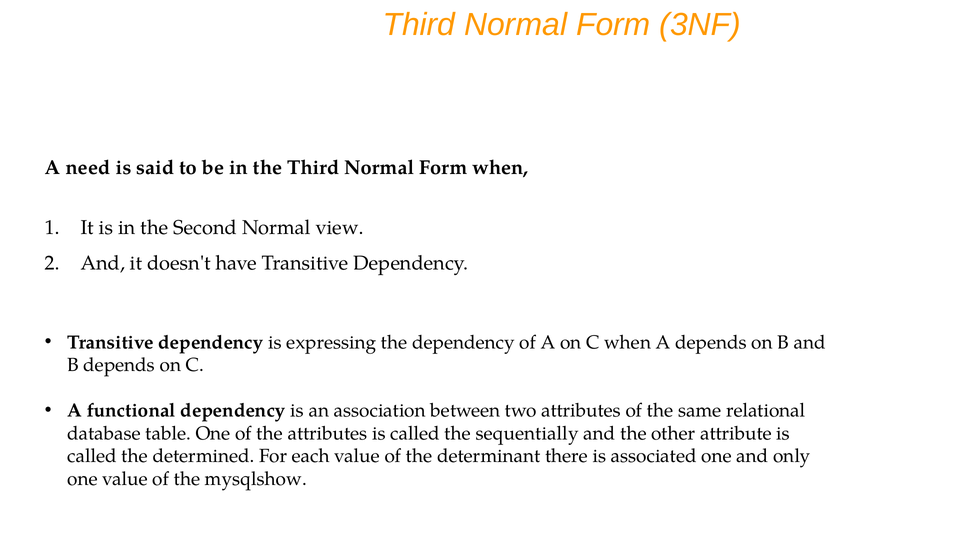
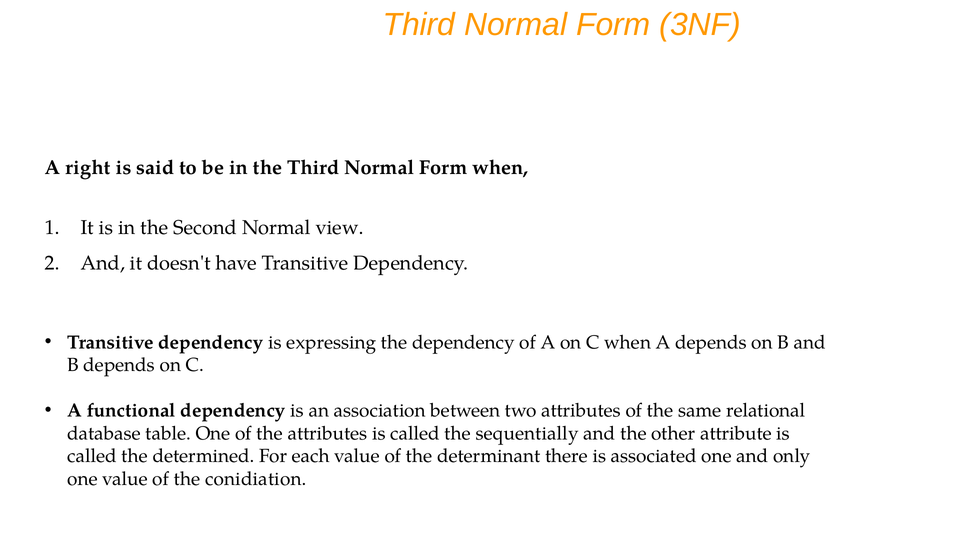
need: need -> right (88, 168)
mysqlshow: mysqlshow -> conidiation (256, 479)
